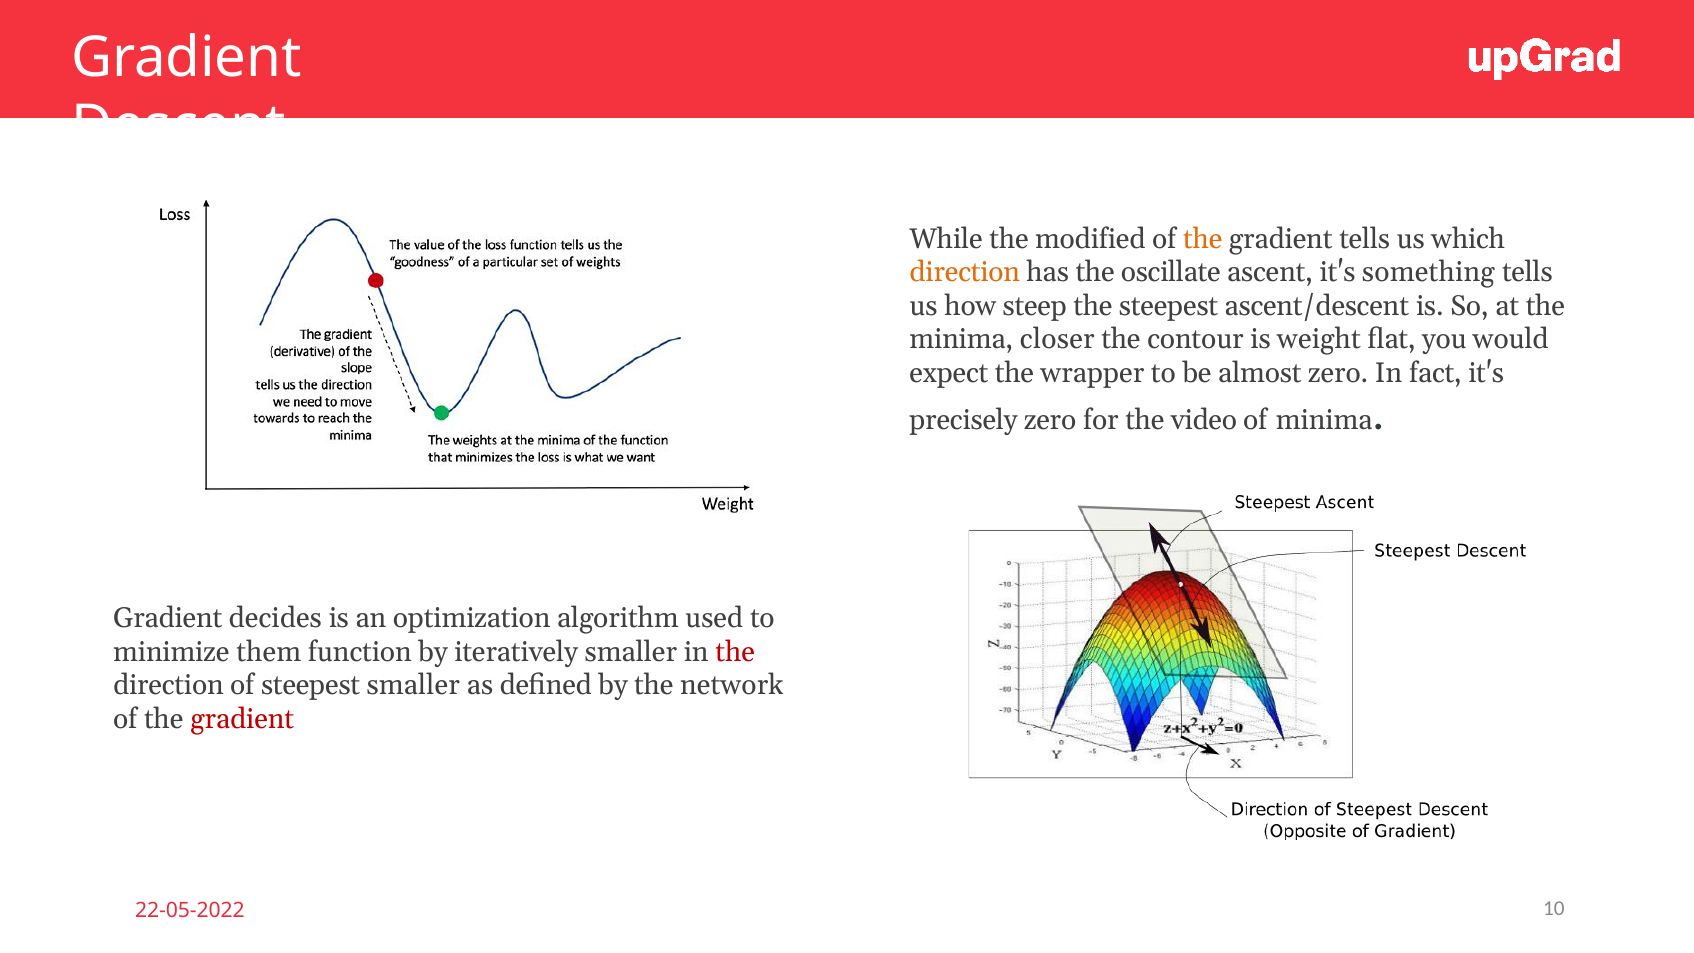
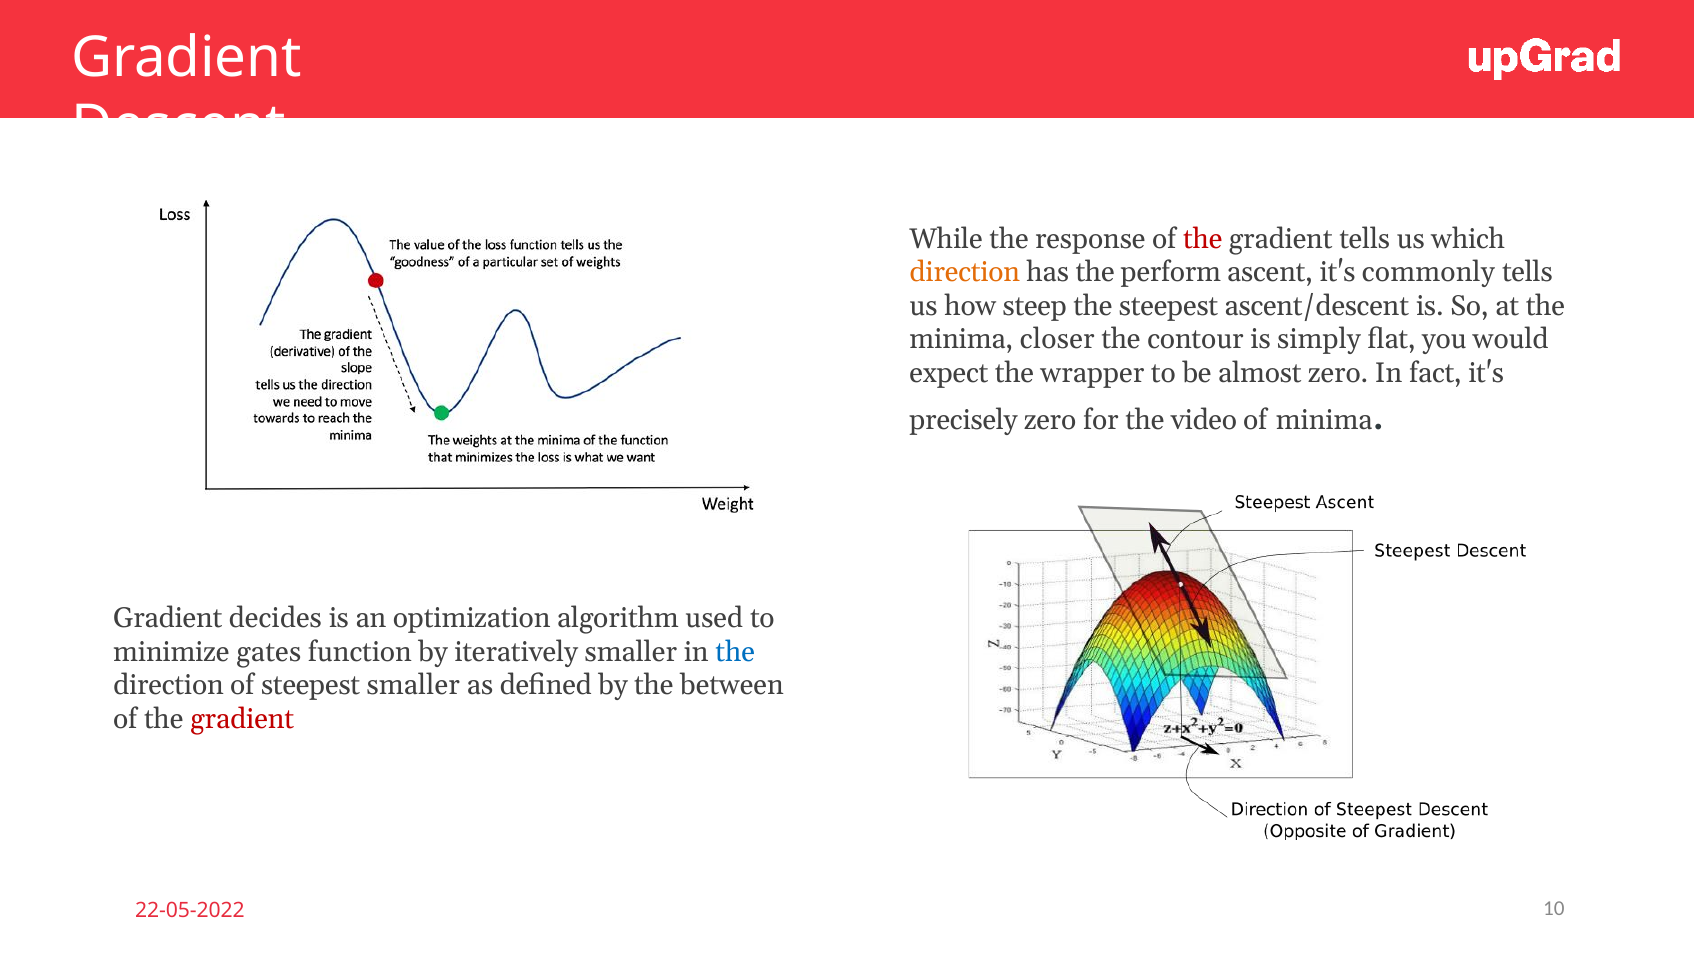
modified: modified -> response (1090, 239)
the colour: orange -> red (1203, 239)
oscillate: oscillate -> perform (1171, 272)
something: something -> commonly (1428, 272)
weight: weight -> simply (1319, 339)
them: them -> gates (269, 652)
the colour: red -> blue (735, 652)
network: network -> between (732, 686)
